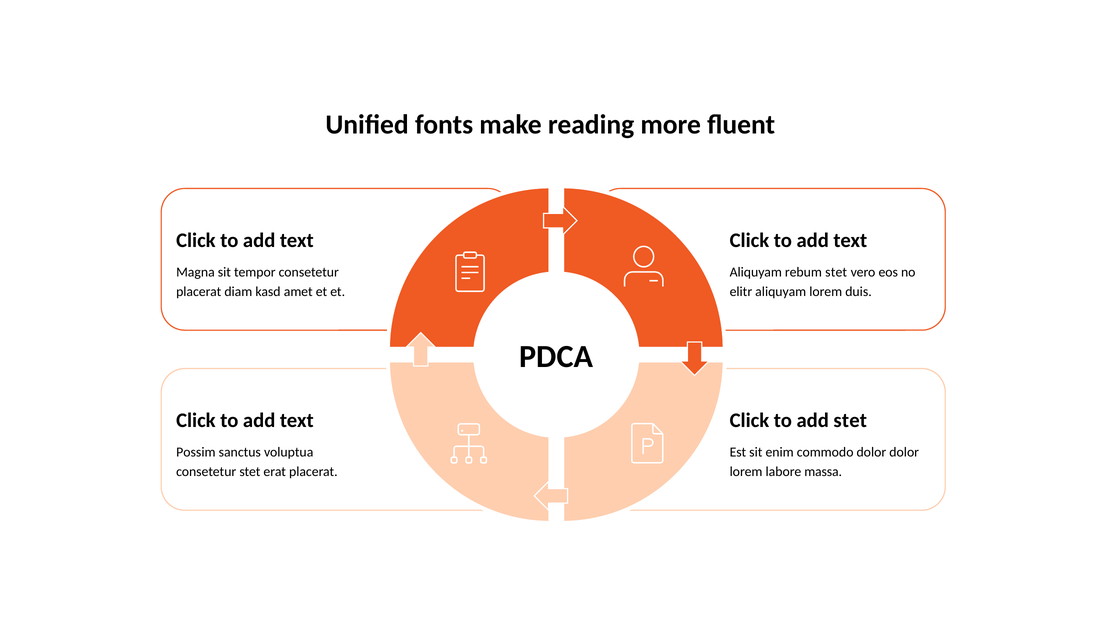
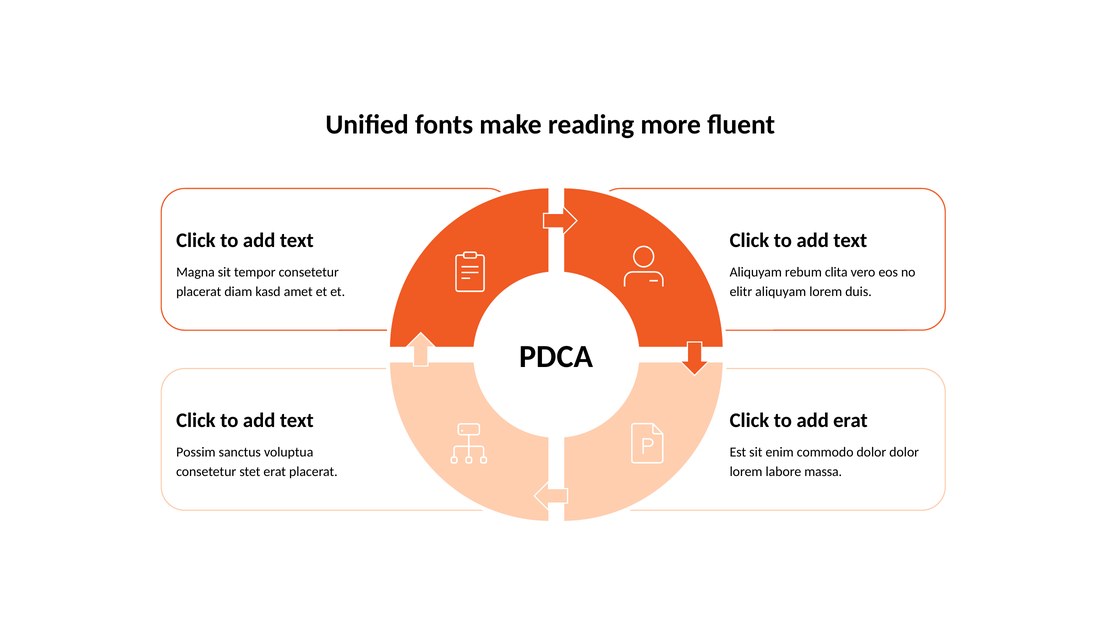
rebum stet: stet -> clita (836, 272)
add stet: stet -> erat (850, 420)
